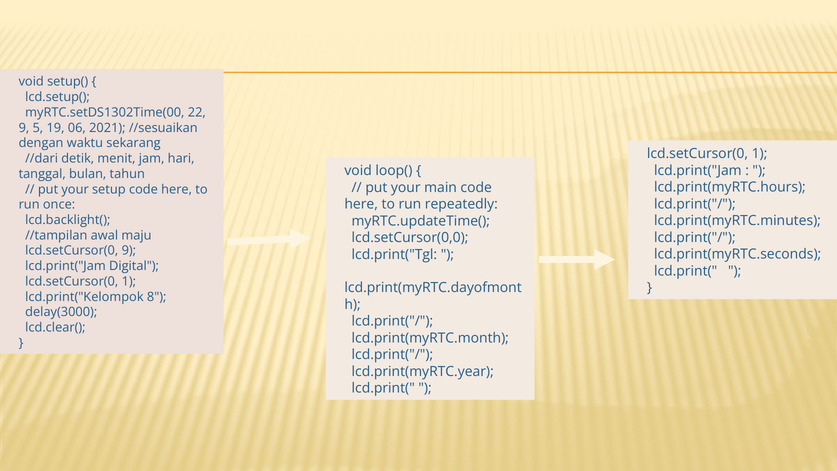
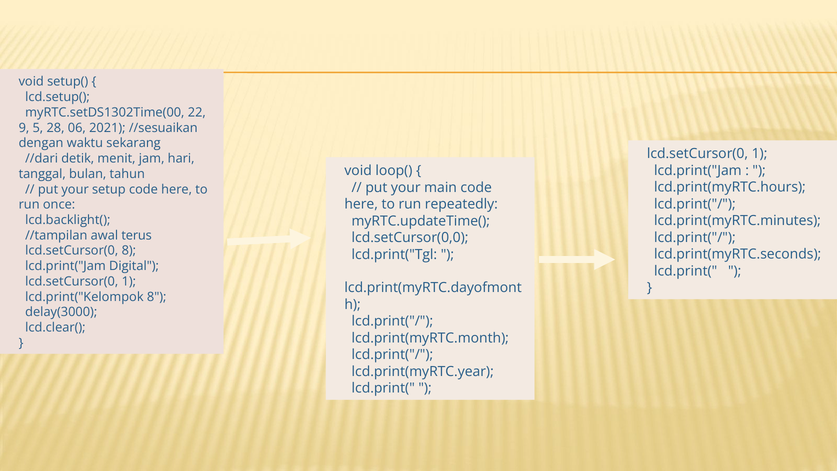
19: 19 -> 28 (55, 128)
maju: maju -> terus (137, 235)
lcd.setCursor(0 9: 9 -> 8 (129, 251)
